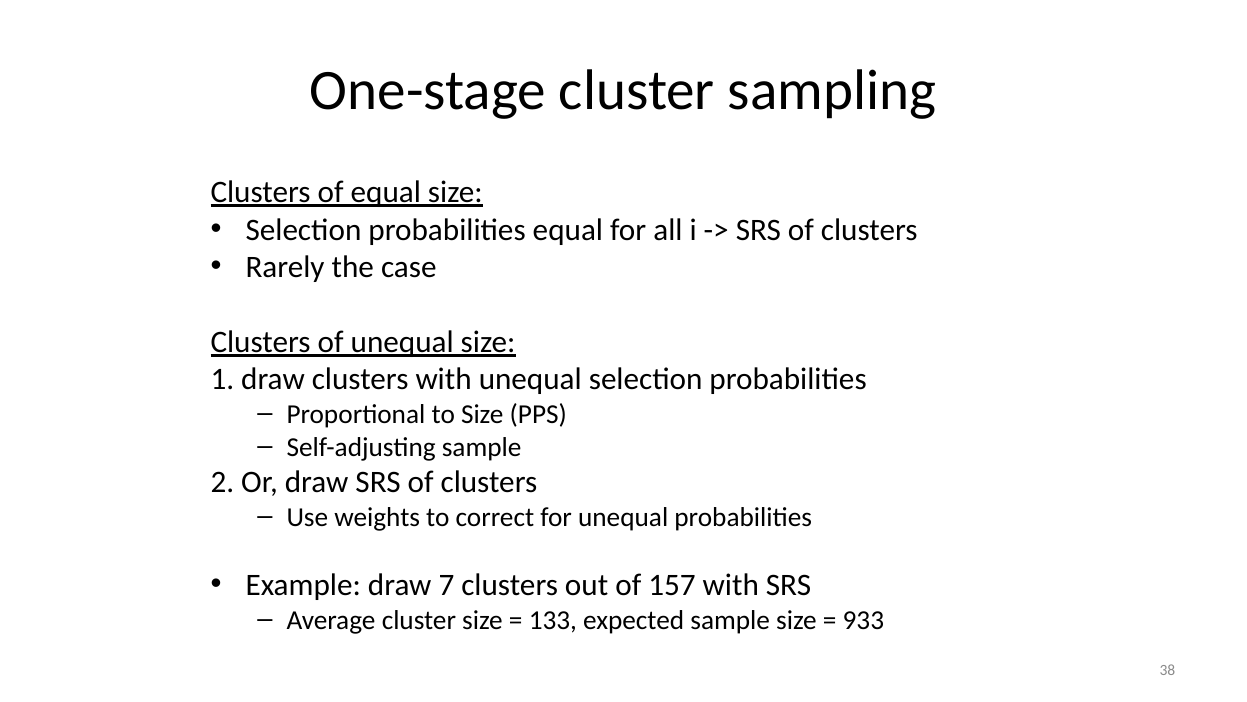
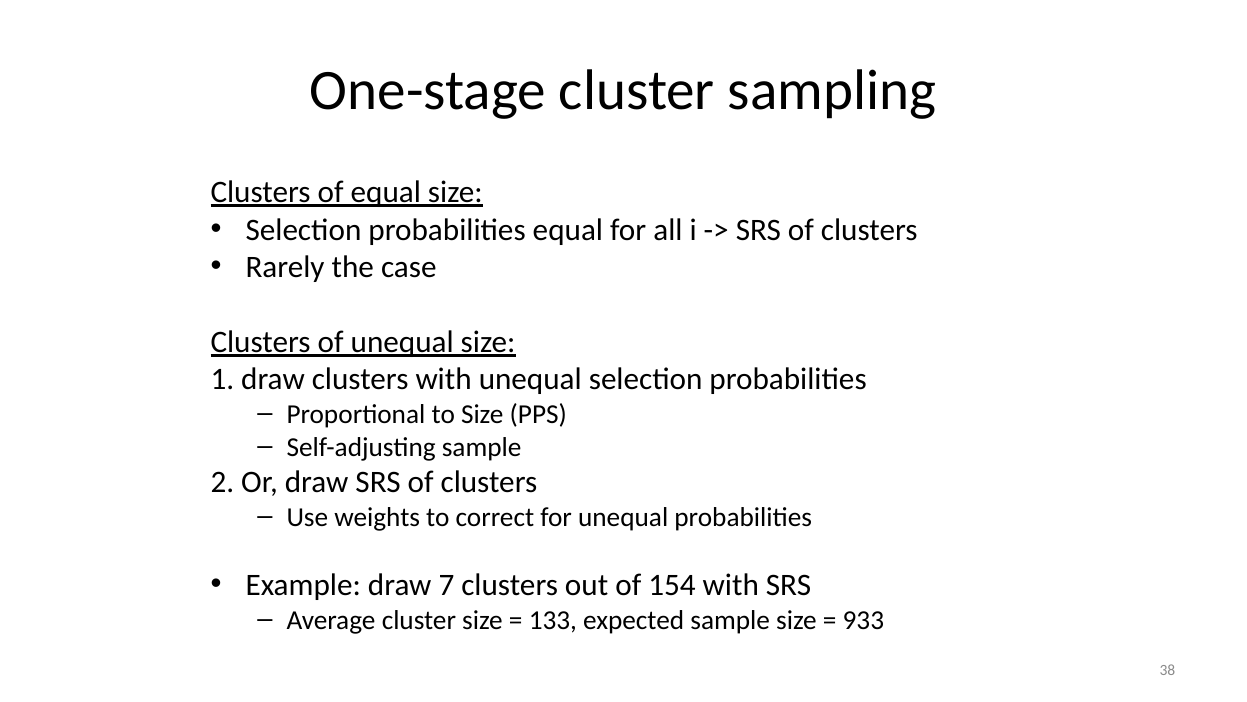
157: 157 -> 154 (672, 585)
